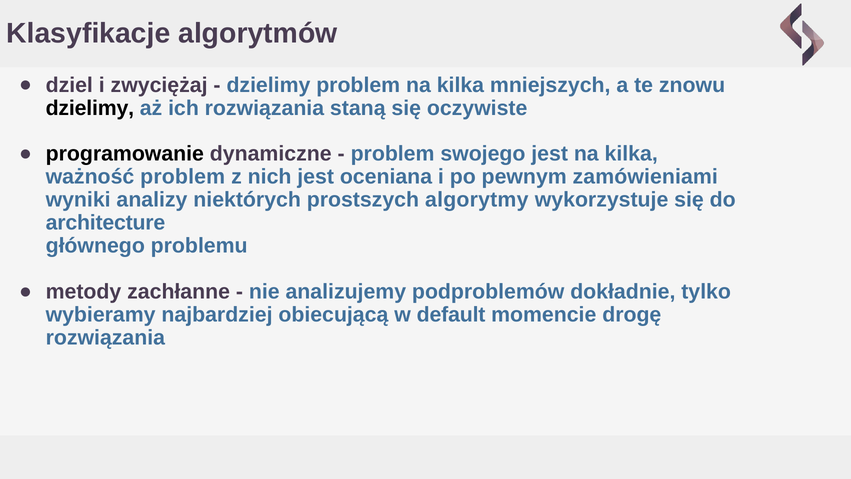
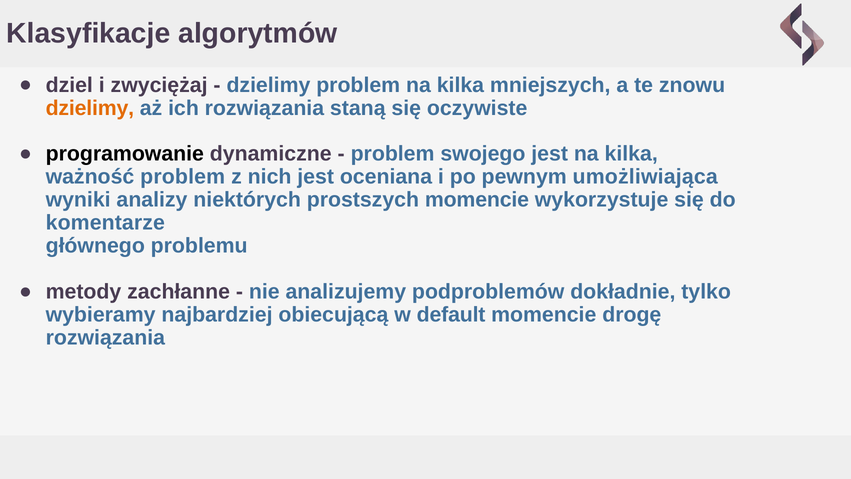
dzielimy colour: black -> orange (90, 108)
zamówieniami: zamówieniami -> umożliwiająca (645, 177)
prostszych algorytmy: algorytmy -> momencie (477, 200)
architecture: architecture -> komentarze (105, 223)
